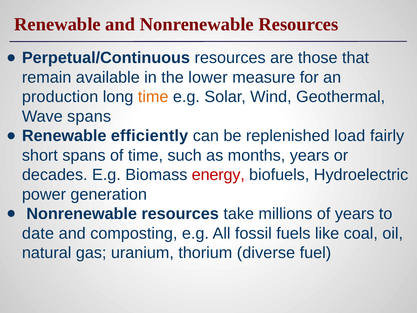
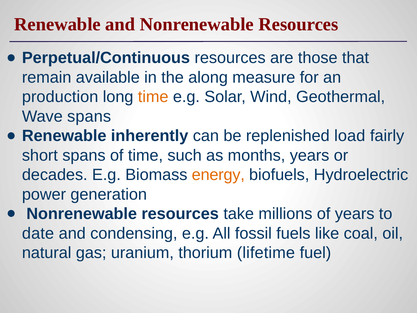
lower: lower -> along (208, 77)
efficiently: efficiently -> inherently (150, 136)
energy colour: red -> orange (218, 175)
composting: composting -> condensing (134, 233)
diverse: diverse -> lifetime (266, 253)
